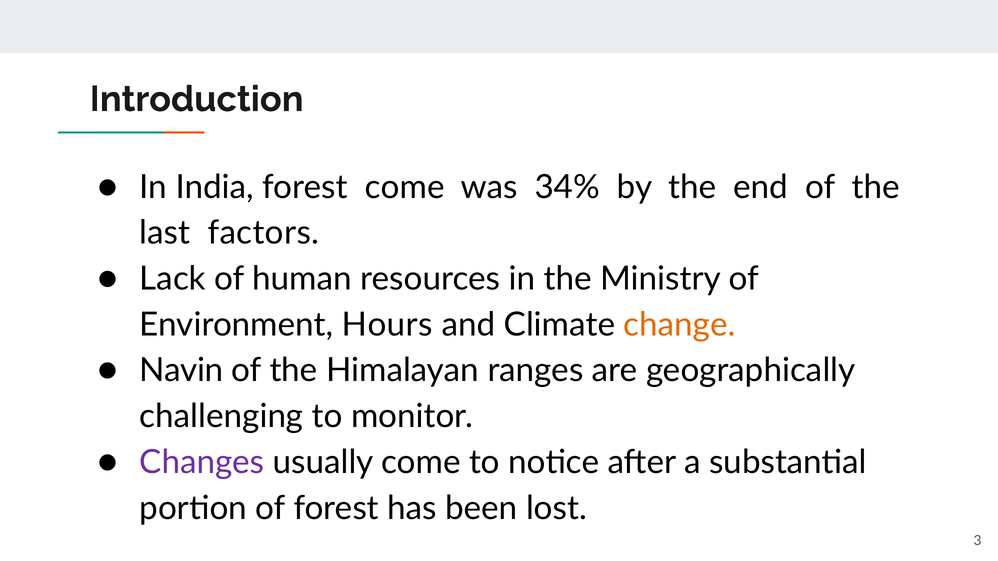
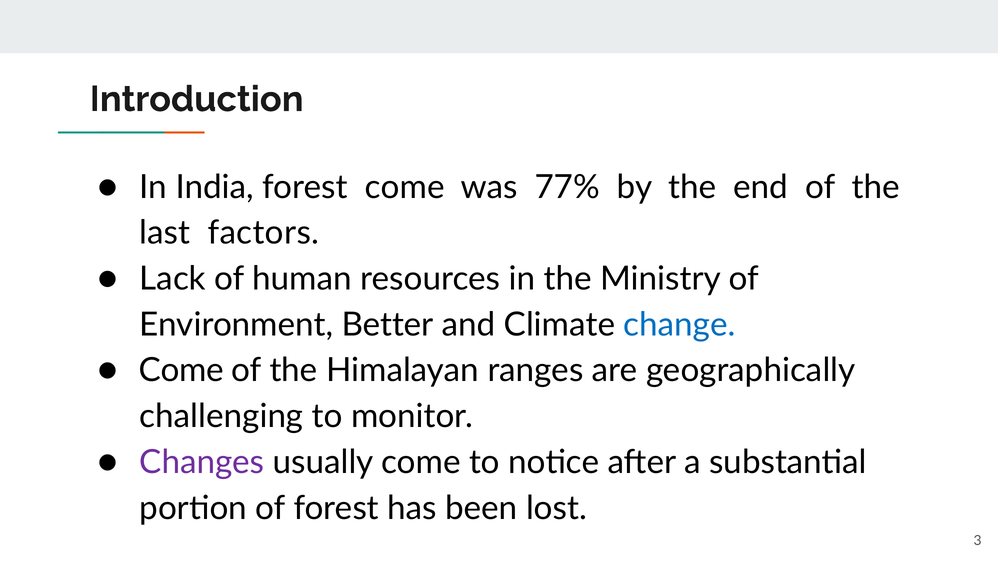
34%: 34% -> 77% (567, 187)
Hours: Hours -> Better (387, 325)
change colour: orange -> blue (679, 325)
Navin: Navin -> Come (181, 371)
